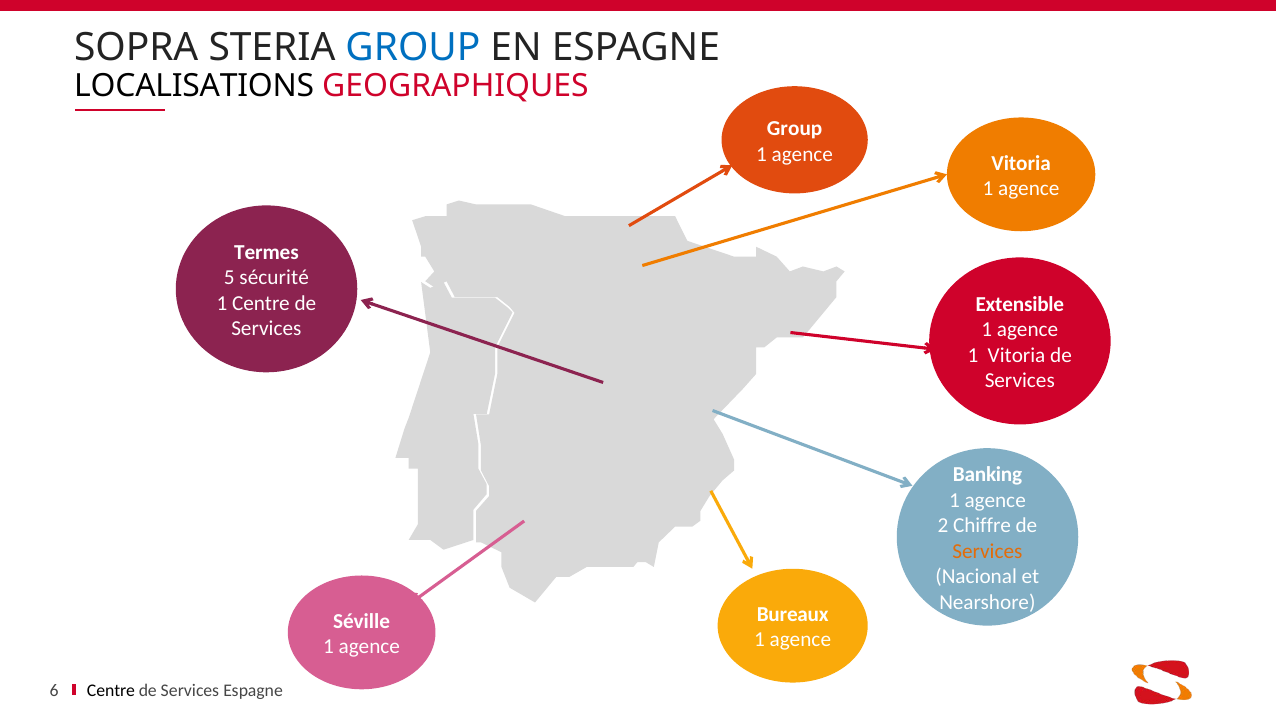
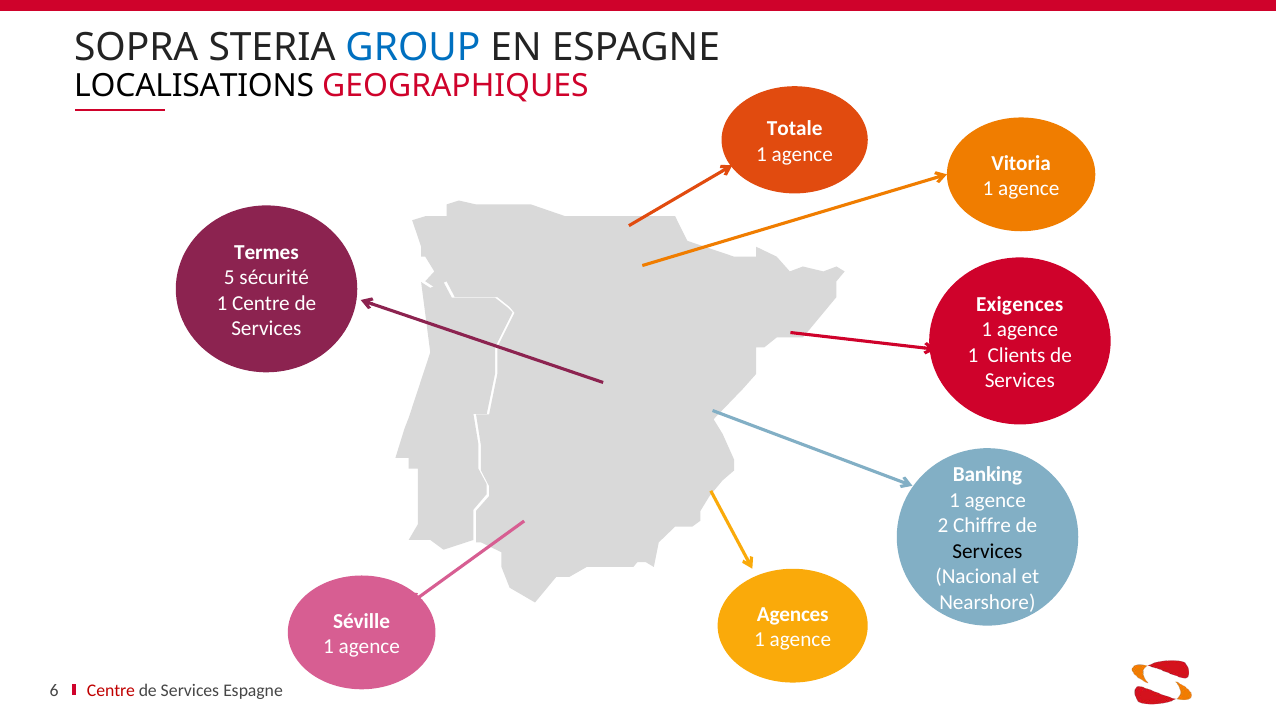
Group: Group -> Totale (795, 128)
Extensible: Extensible -> Exigences (1020, 304)
1 Vitoria: Vitoria -> Clients (1017, 355)
Services colour: orange -> black (987, 551)
Bureaux: Bureaux -> Agences (793, 614)
Centre colour: black -> red (111, 690)
